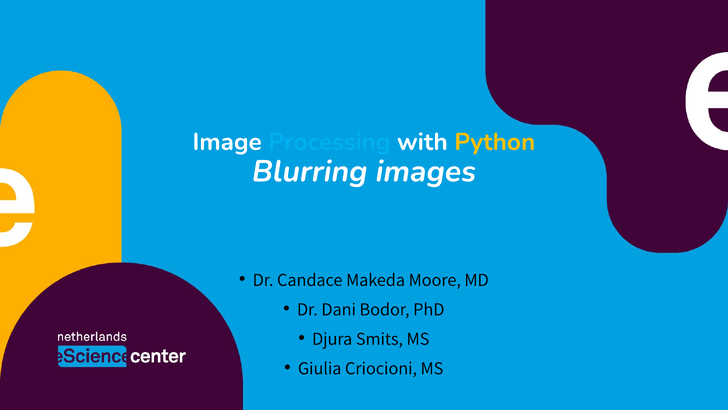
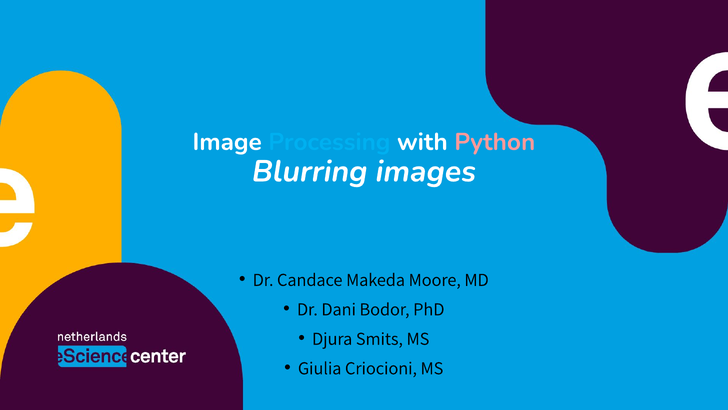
Python colour: yellow -> pink (495, 142)
